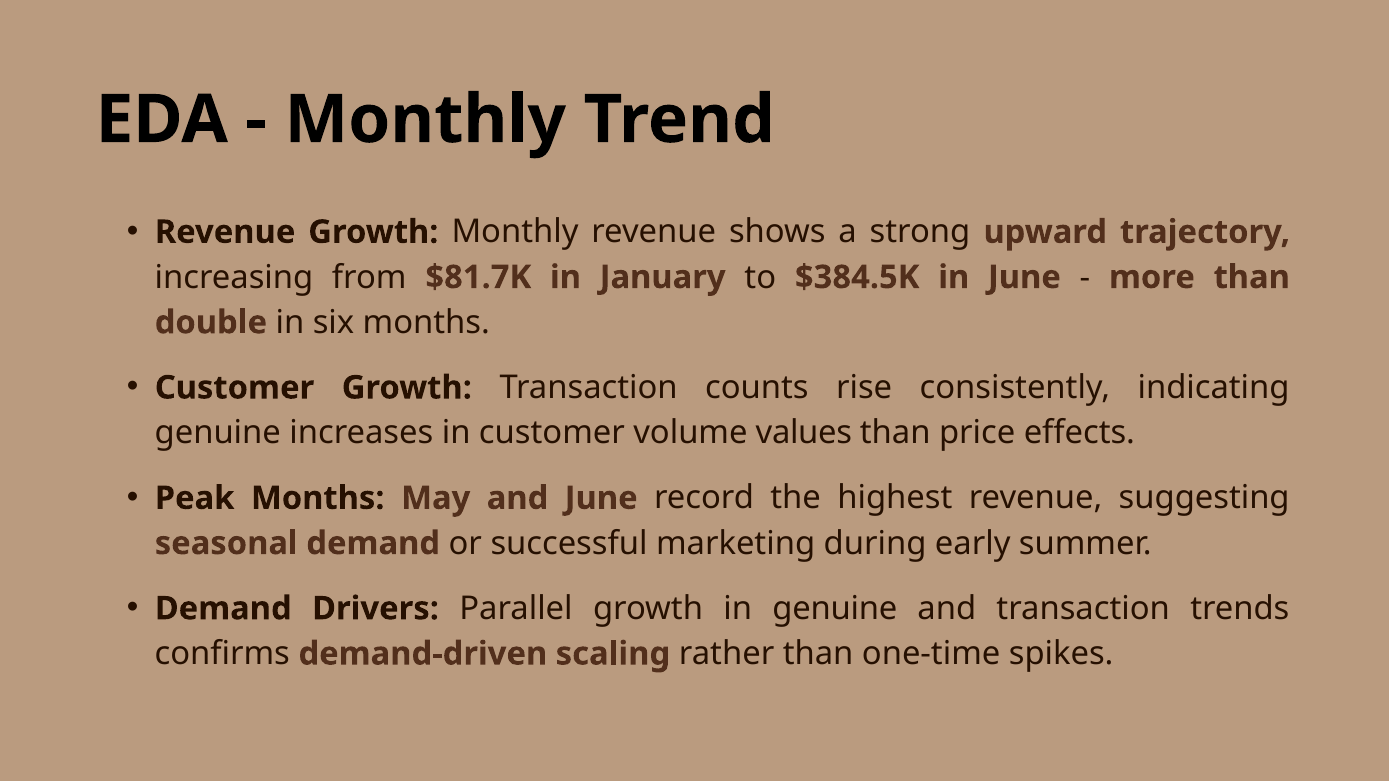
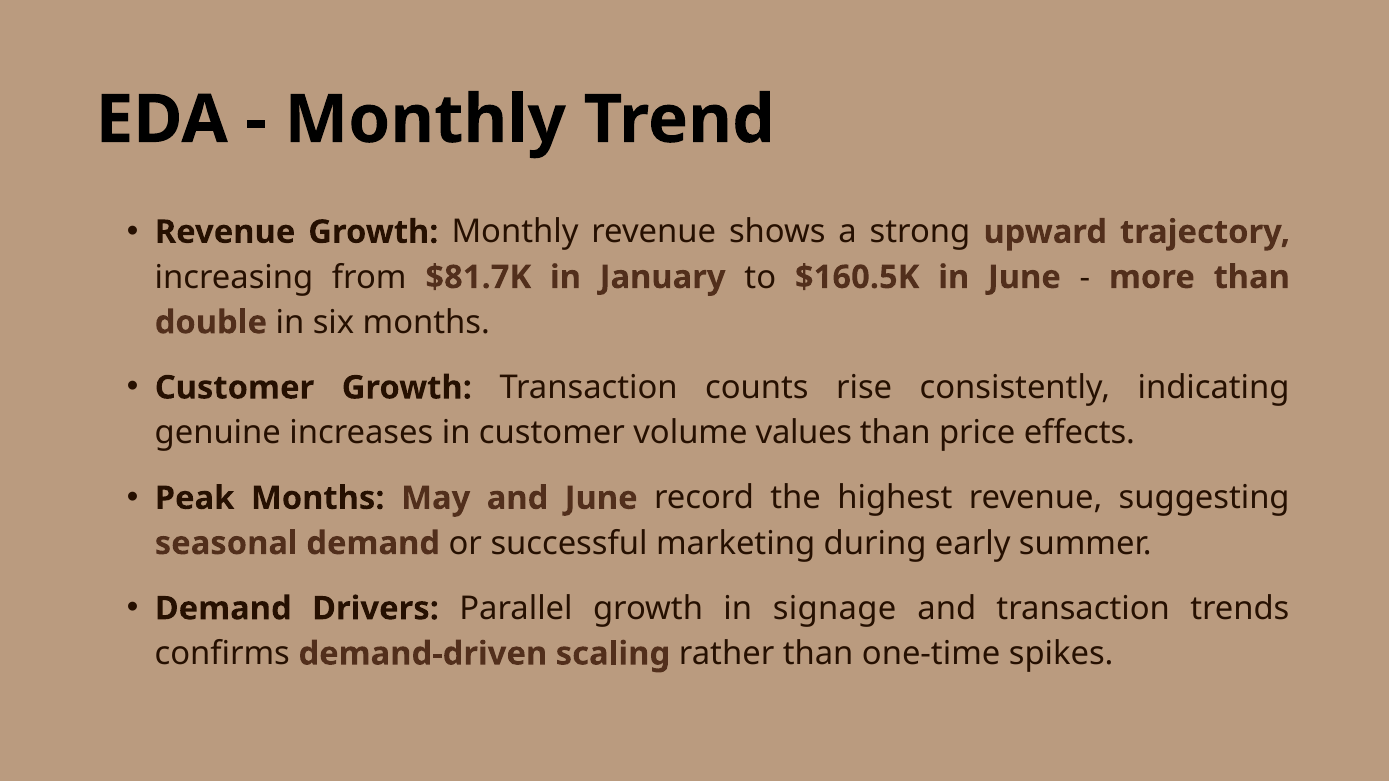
$384.5K: $384.5K -> $160.5K (857, 277)
in genuine: genuine -> signage (835, 609)
